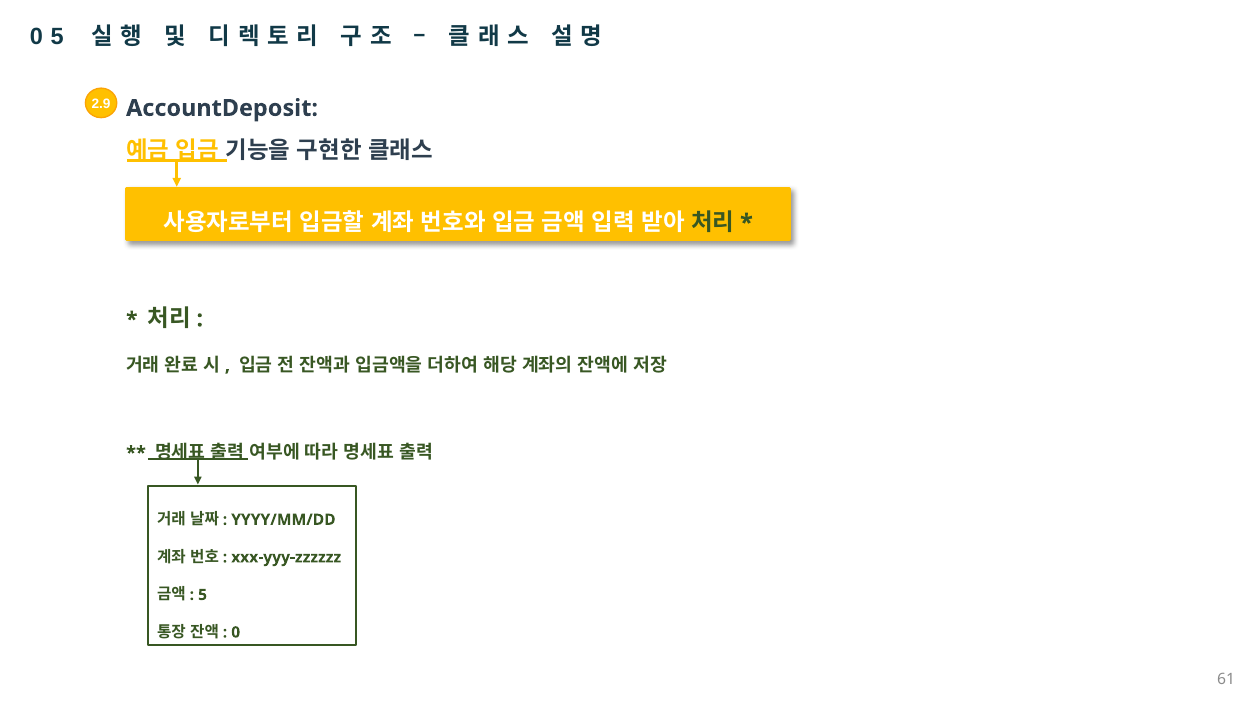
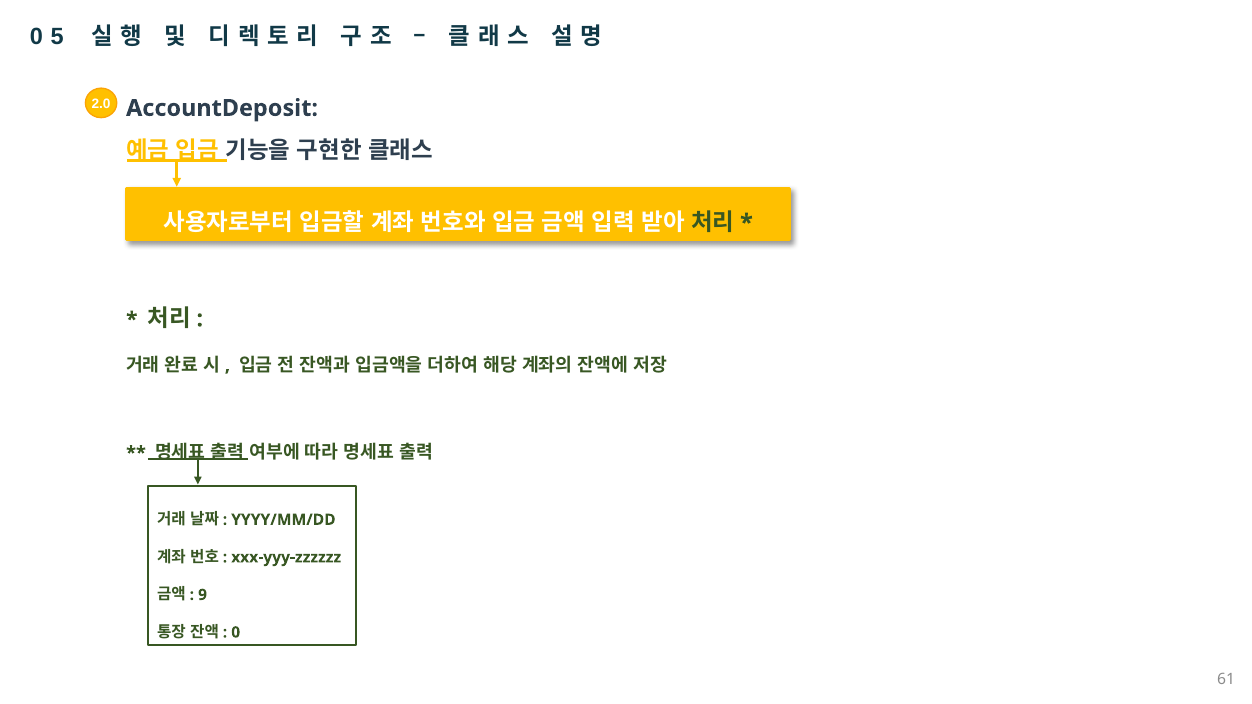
2.9: 2.9 -> 2.0 (101, 104)
5: 5 -> 9 (203, 595)
